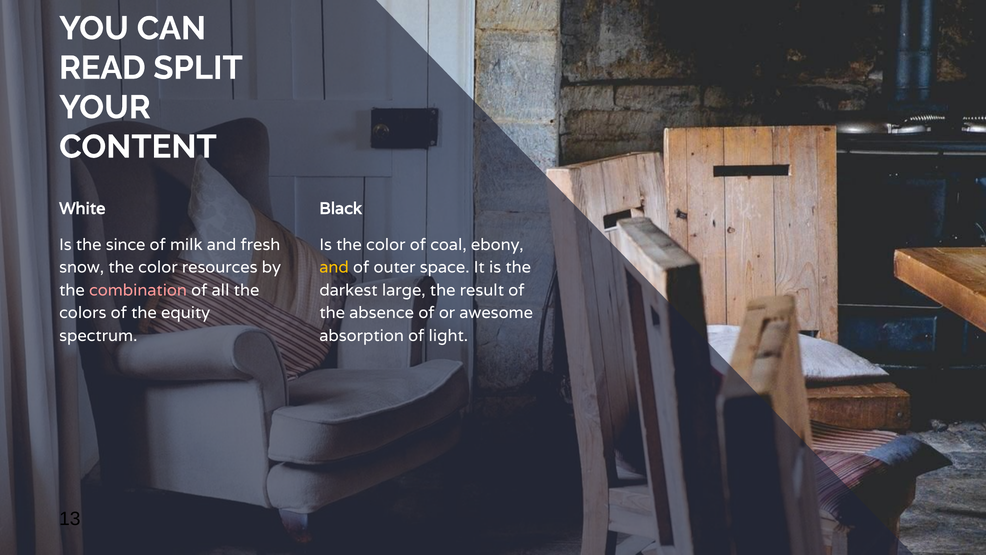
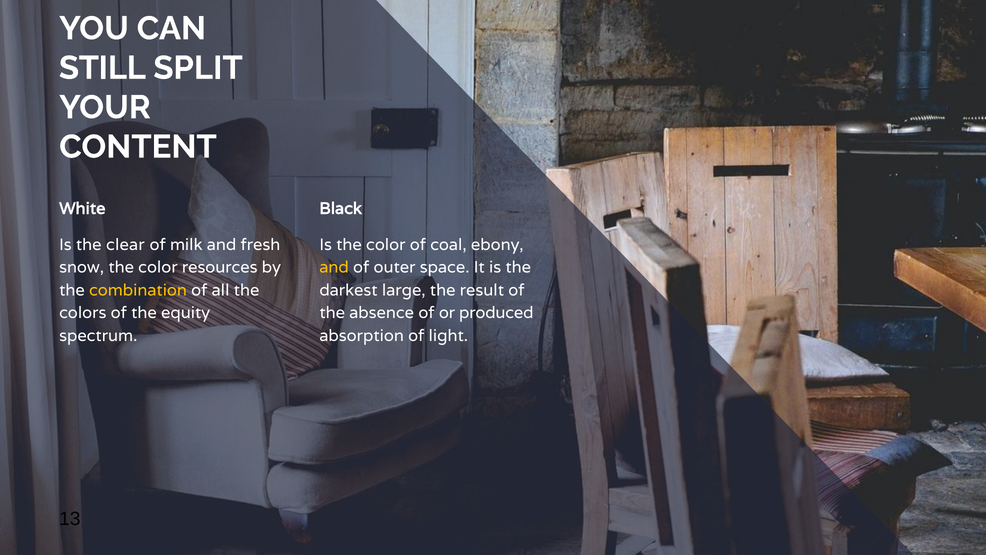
READ: READ -> STILL (102, 68)
since: since -> clear (125, 245)
combination colour: pink -> yellow (138, 290)
awesome: awesome -> produced (496, 313)
